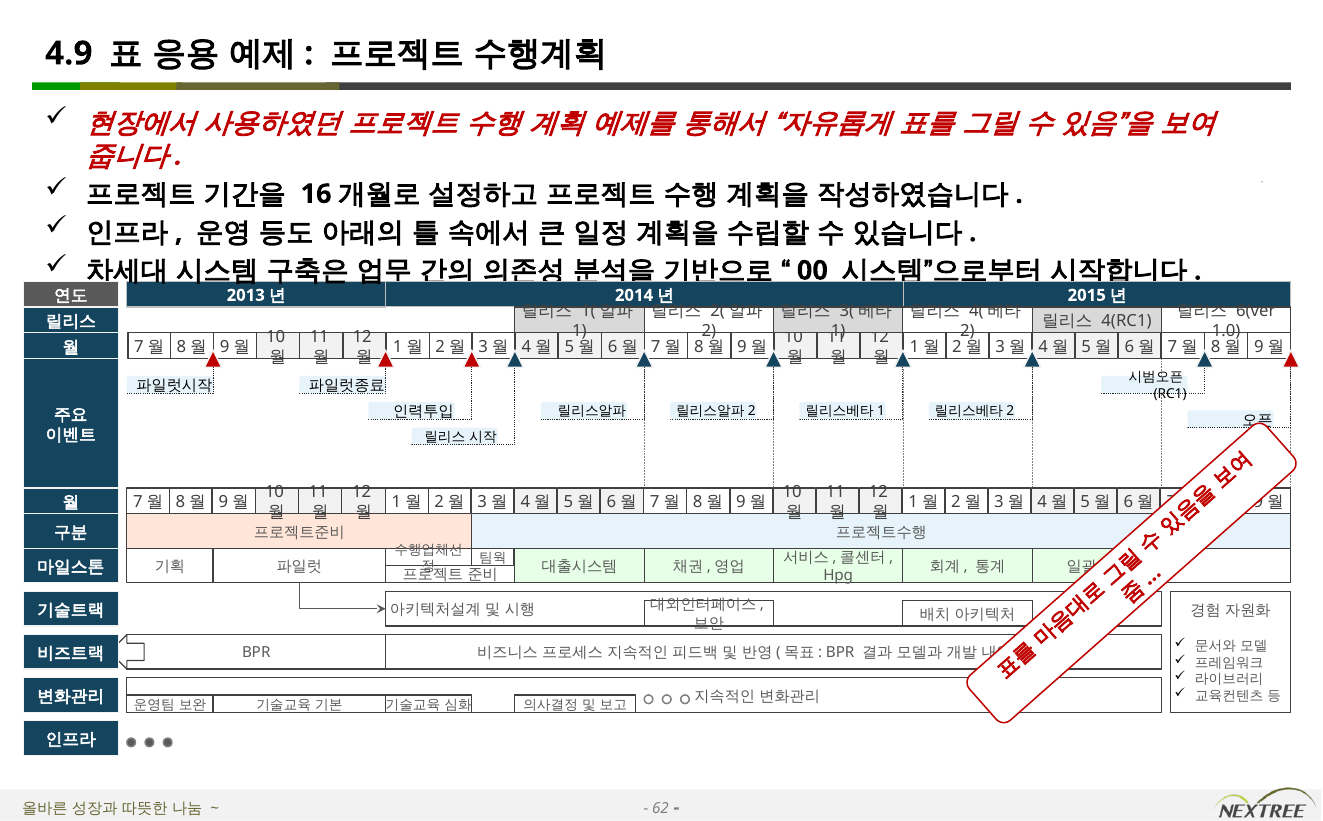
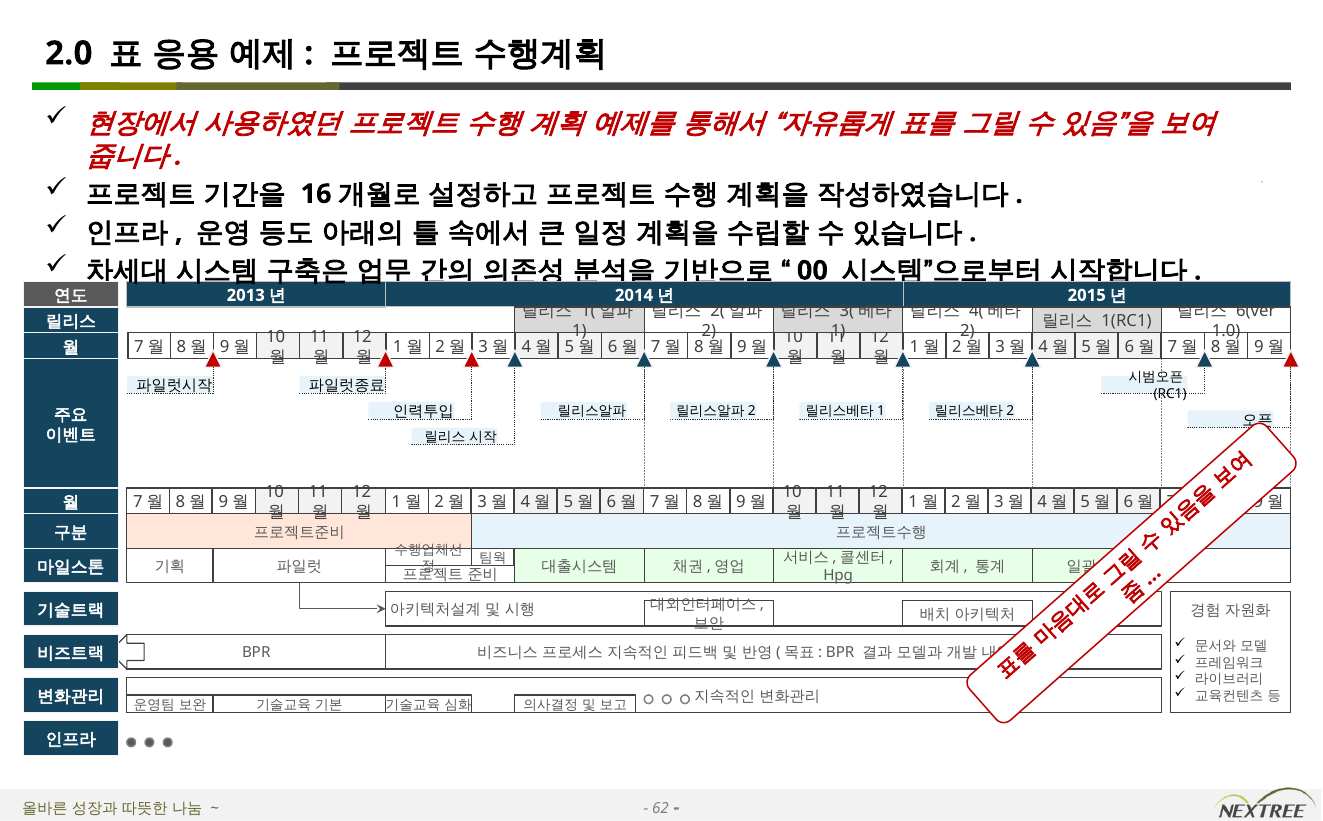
4.9: 4.9 -> 2.0 (69, 53)
4(RC1: 4(RC1 -> 1(RC1 (1126, 321)
